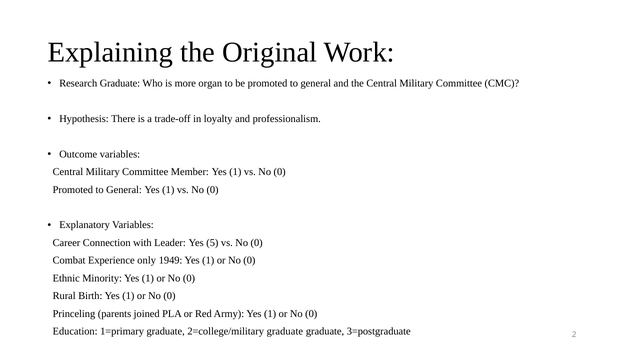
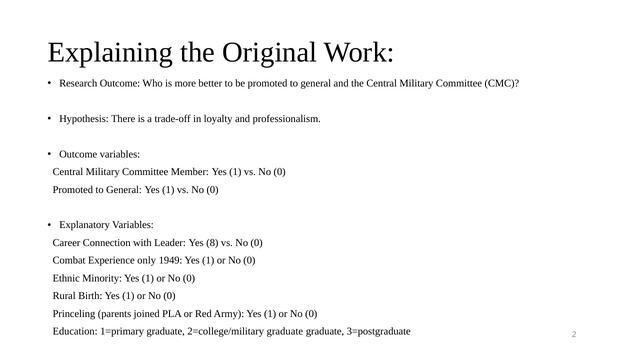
Research Graduate: Graduate -> Outcome (120, 83)
organ: organ -> better (210, 83)
5: 5 -> 8 (212, 243)
